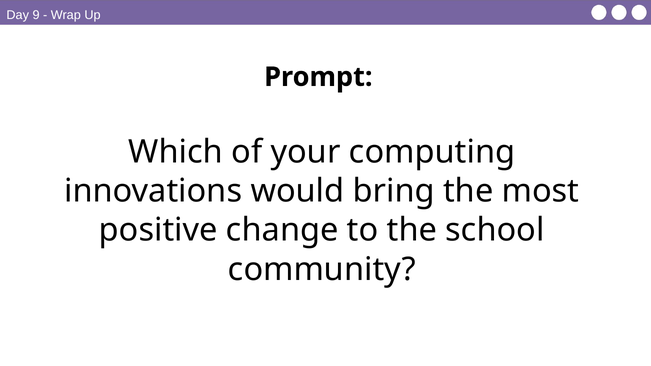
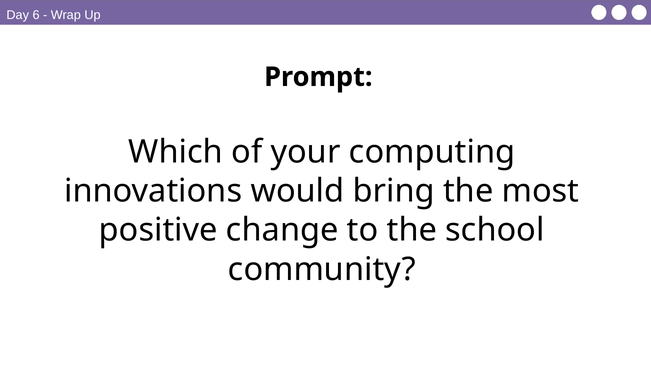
9: 9 -> 6 (36, 15)
